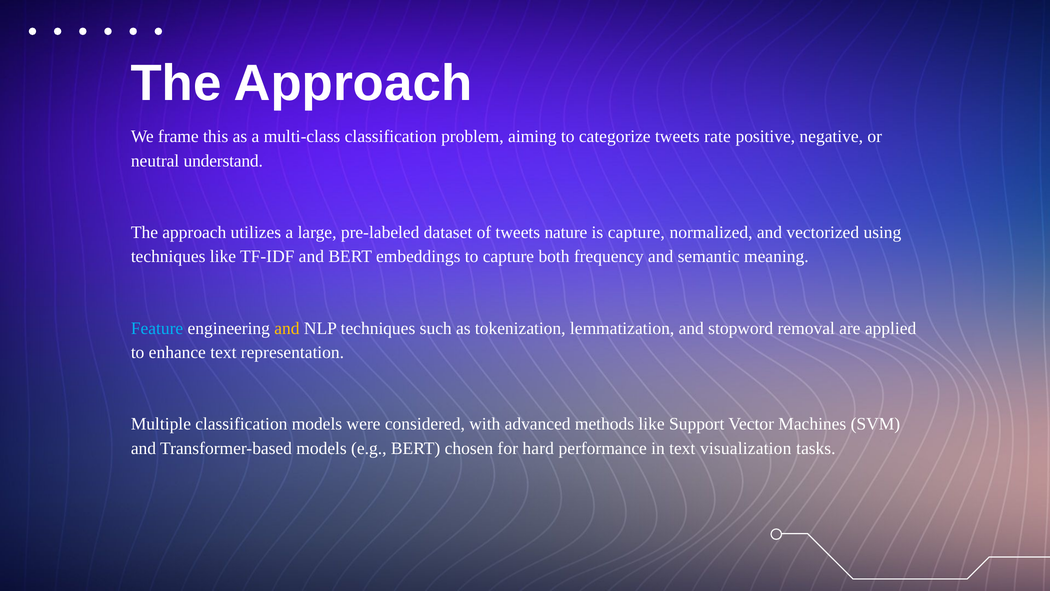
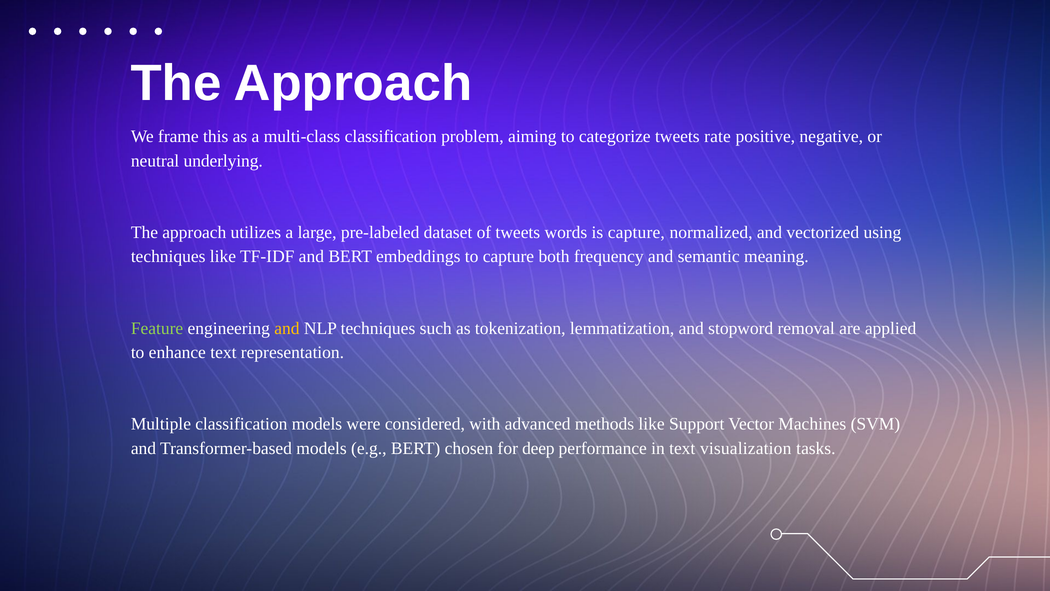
understand: understand -> underlying (223, 161)
nature: nature -> words (566, 232)
Feature colour: light blue -> light green (157, 328)
hard: hard -> deep (538, 448)
